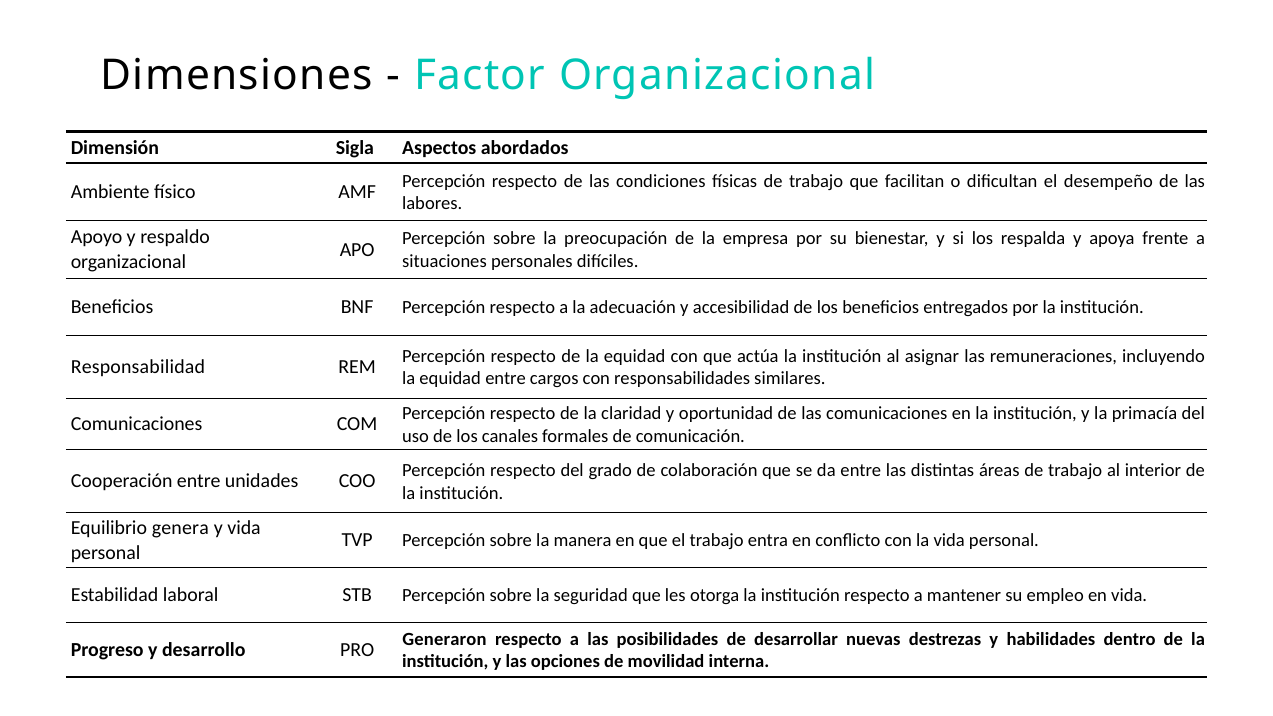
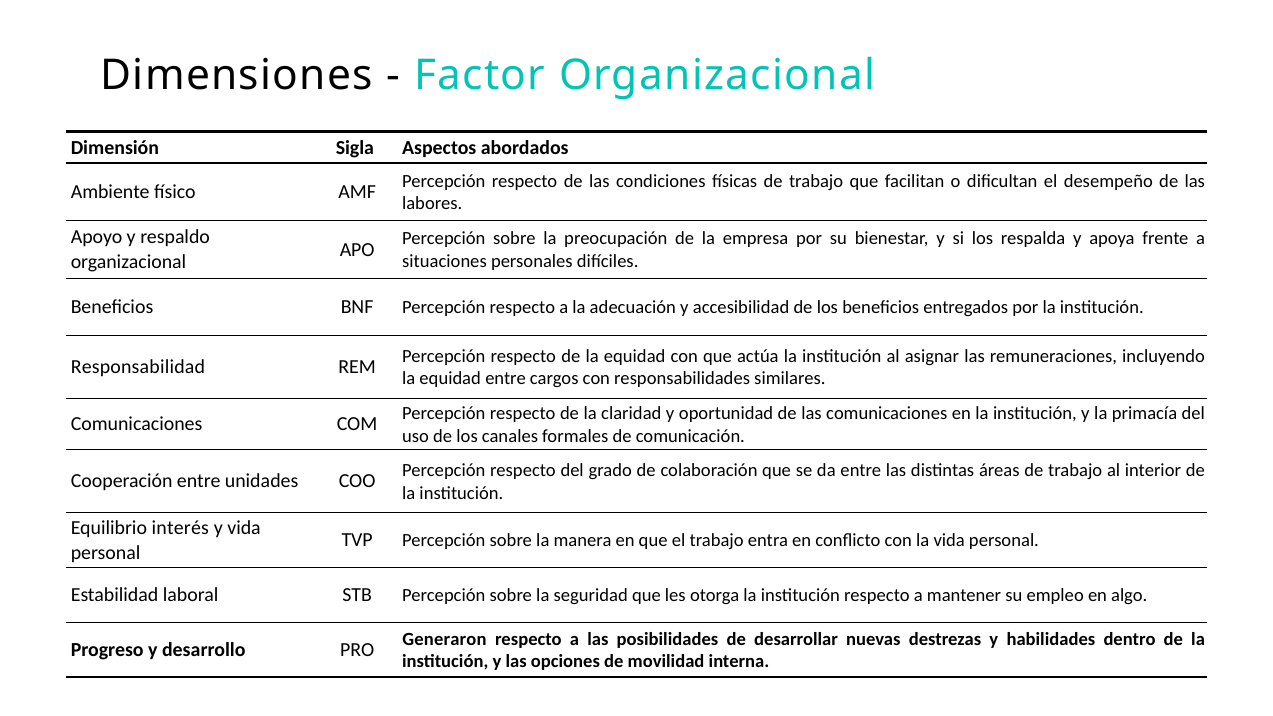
genera: genera -> interés (180, 528)
en vida: vida -> algo (1129, 596)
